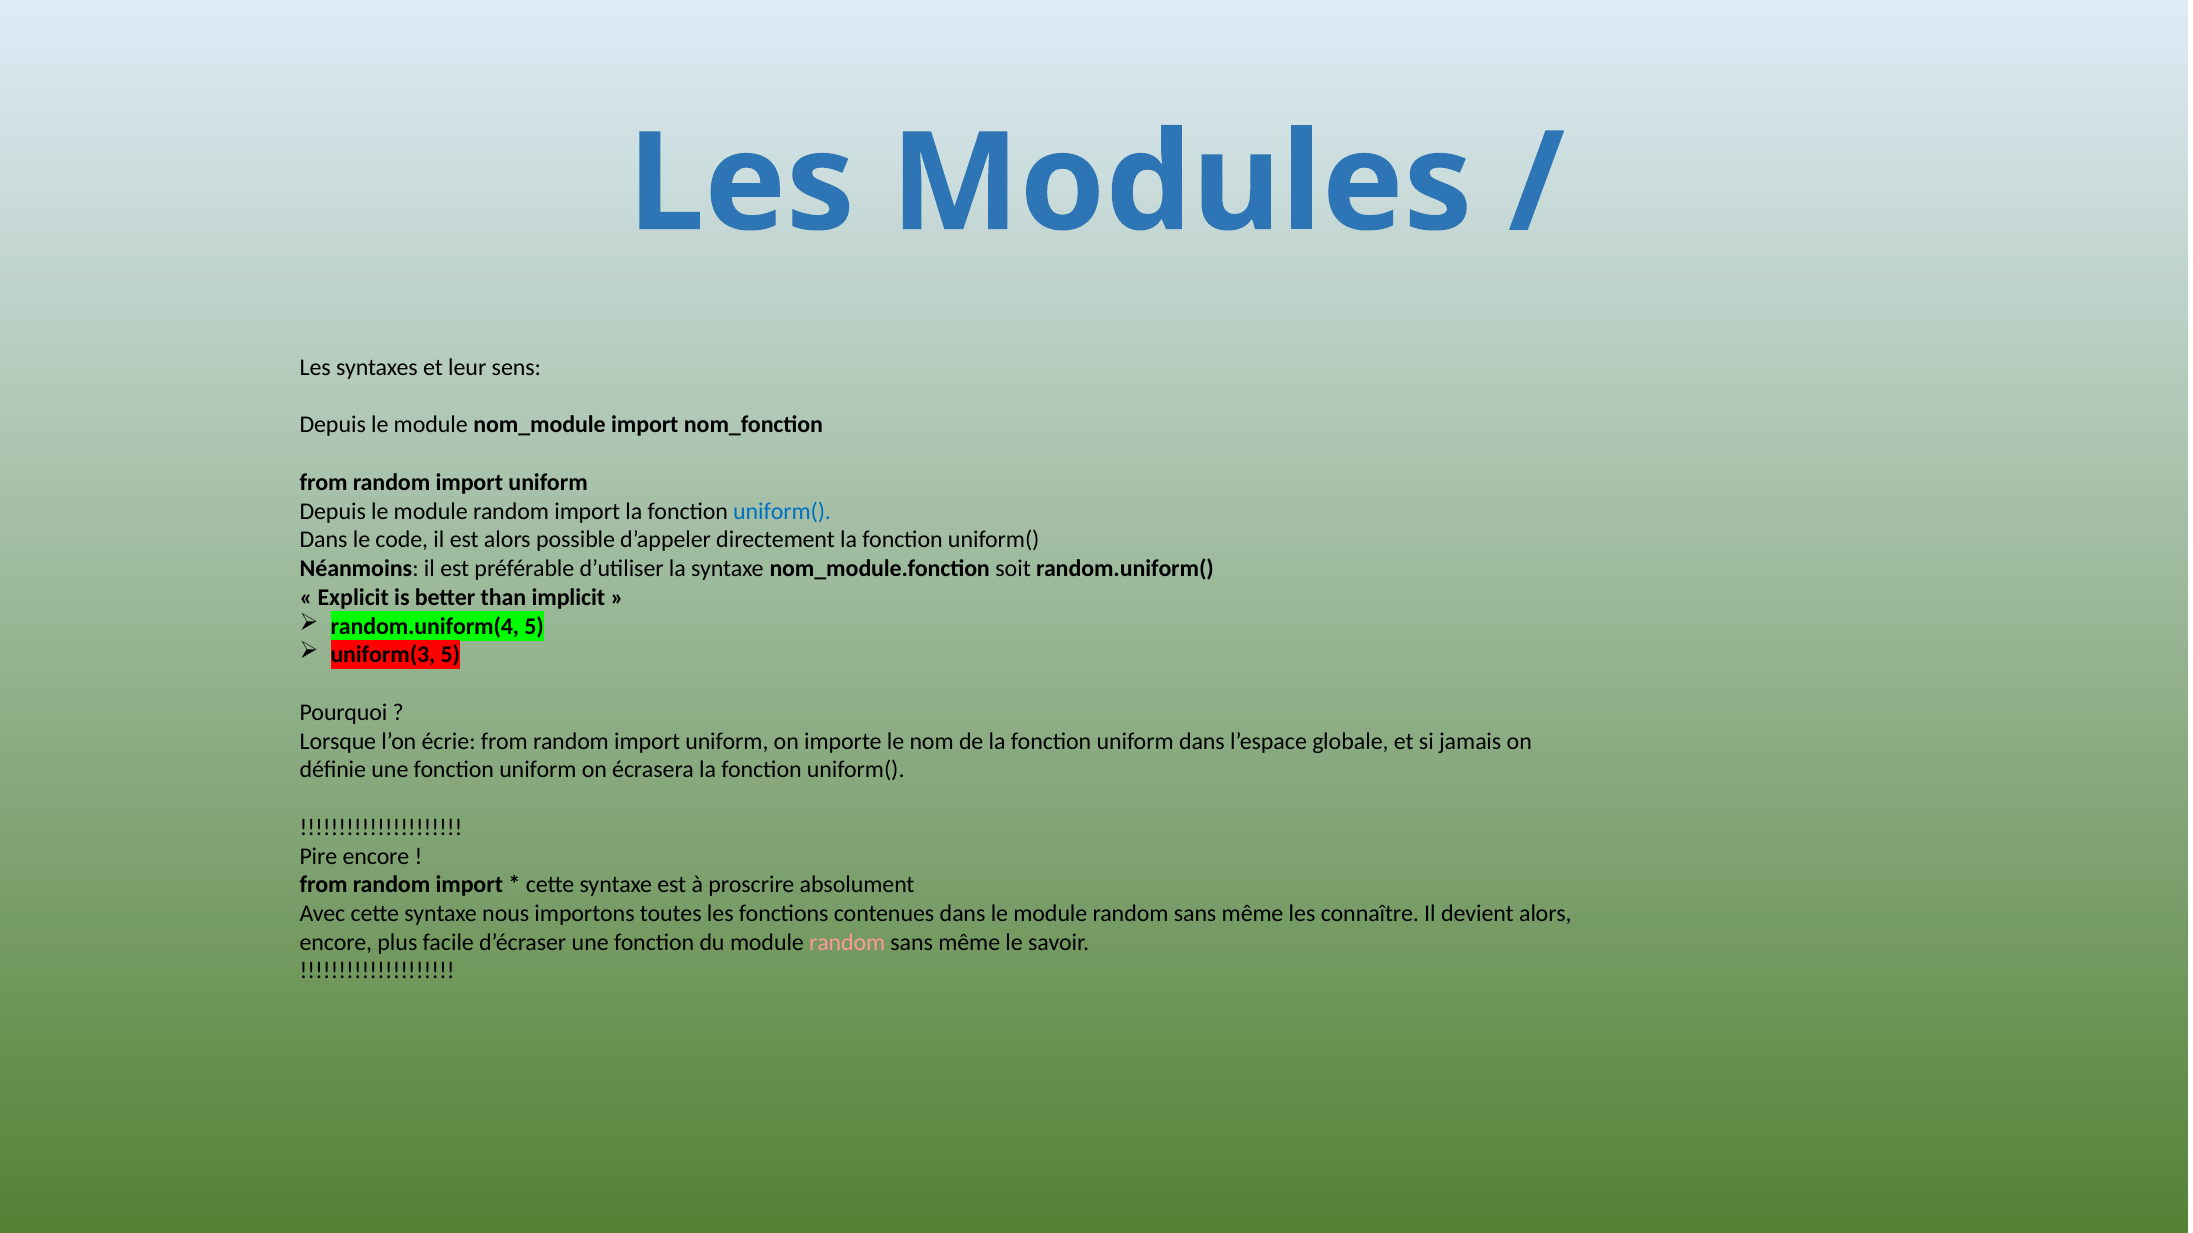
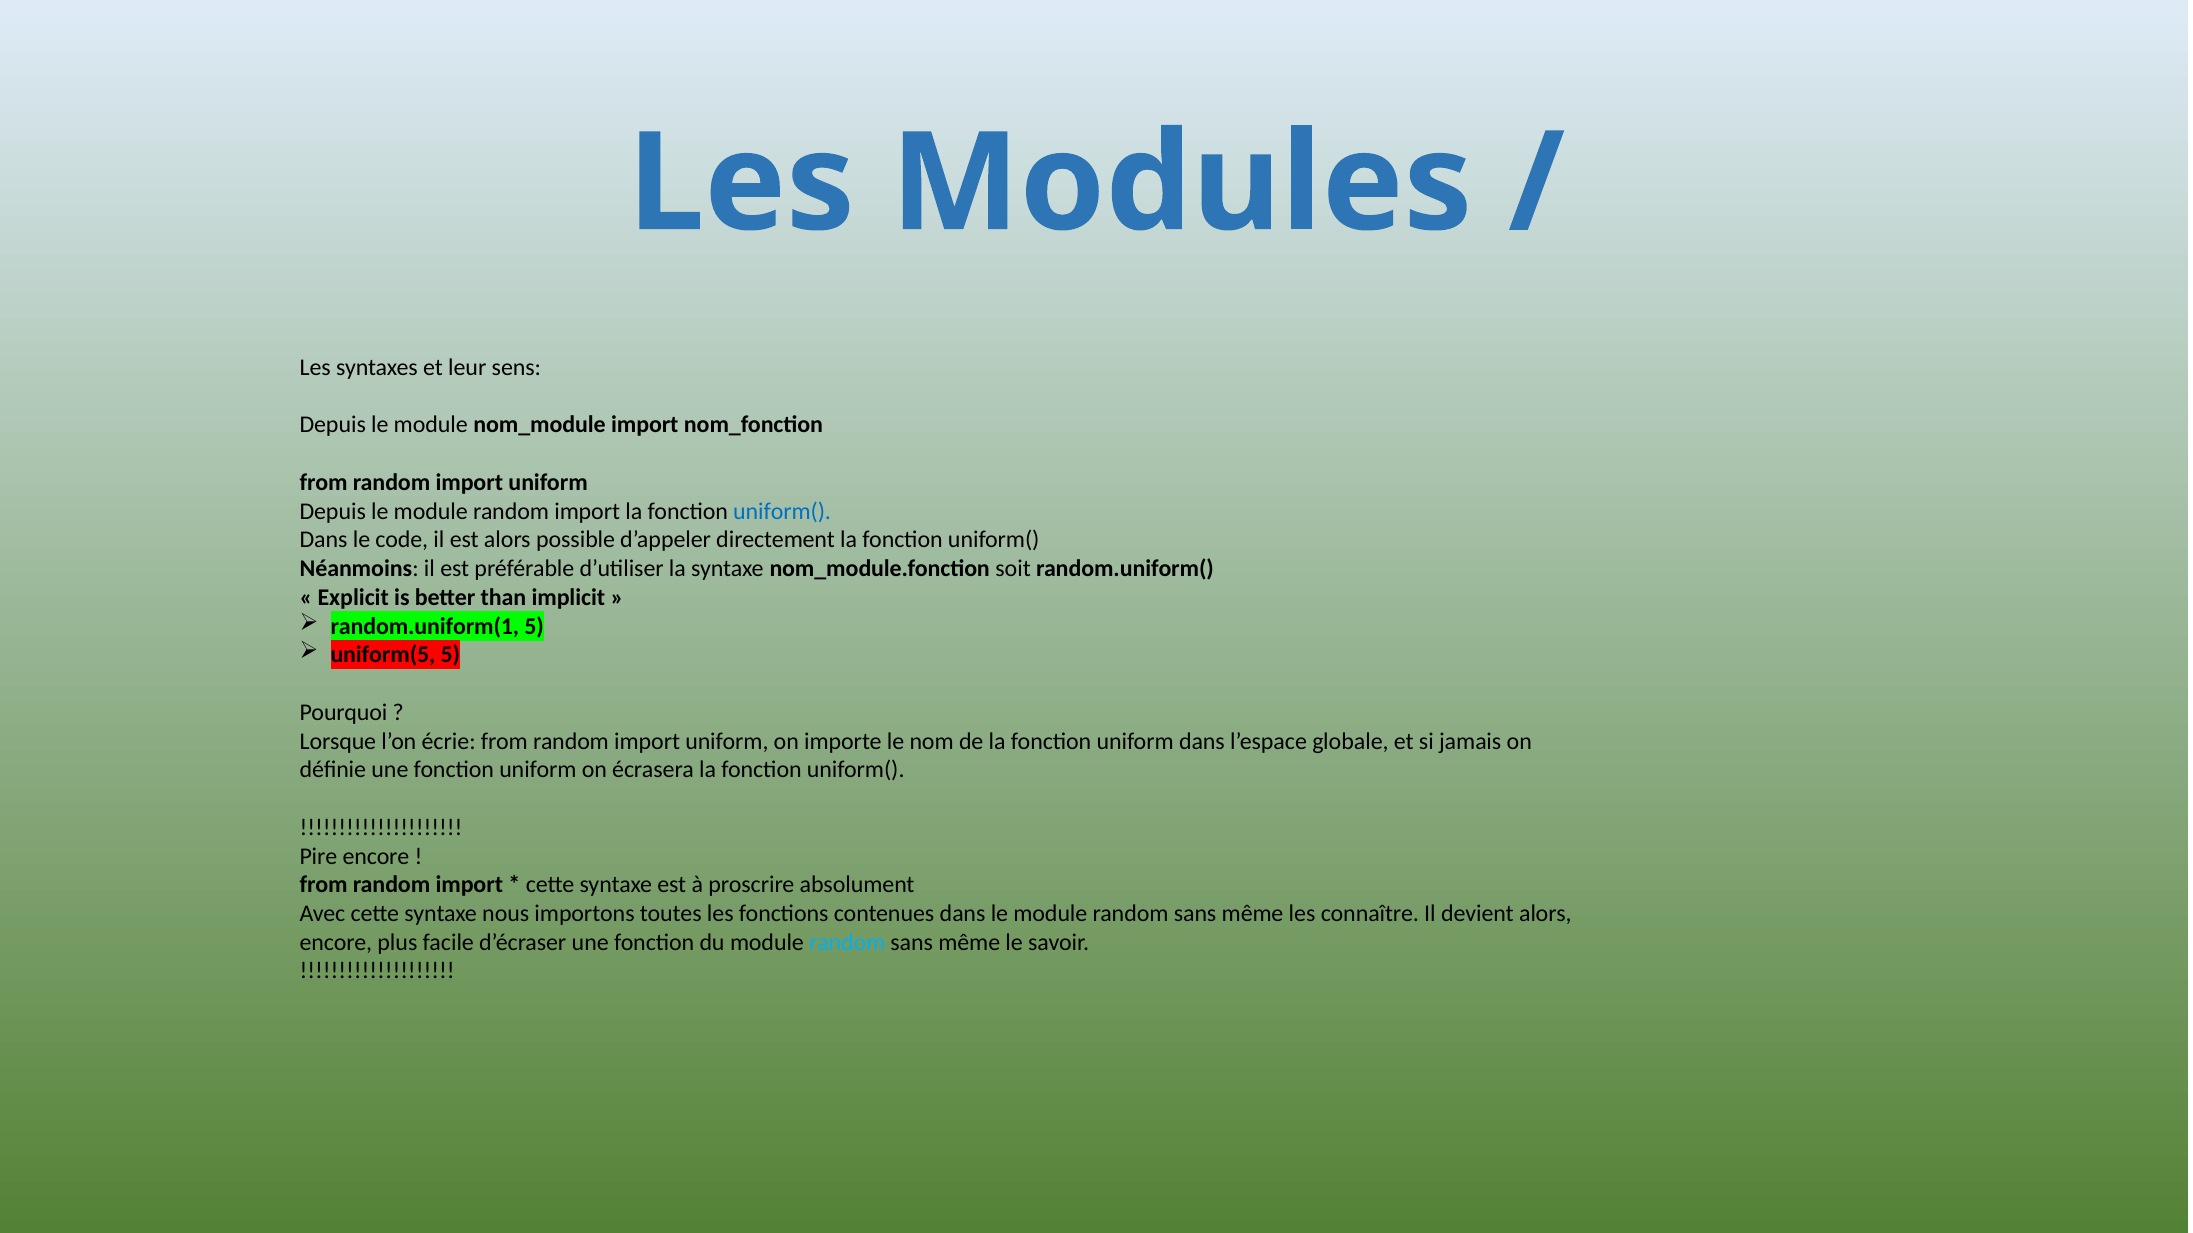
random.uniform(4: random.uniform(4 -> random.uniform(1 (425, 626)
uniform(3: uniform(3 -> uniform(5 (383, 655)
random colour: pink -> light blue (847, 943)
